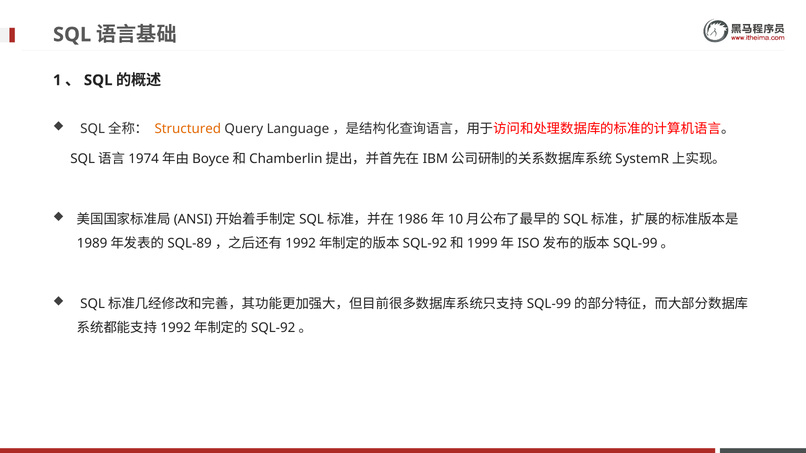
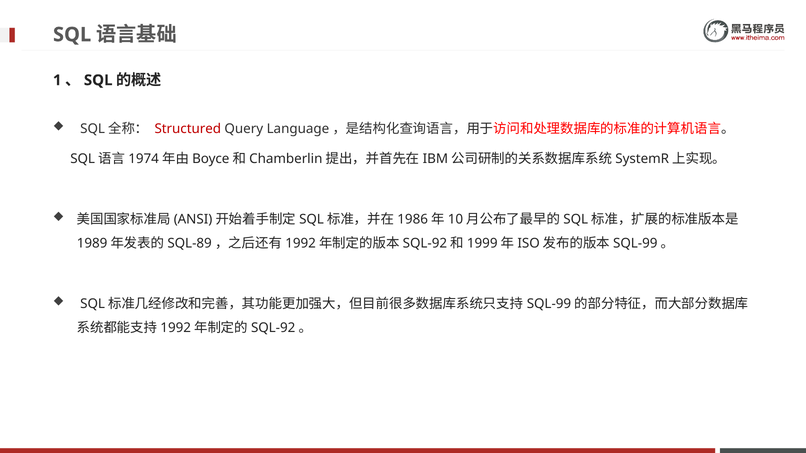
Structured colour: orange -> red (188, 129)
